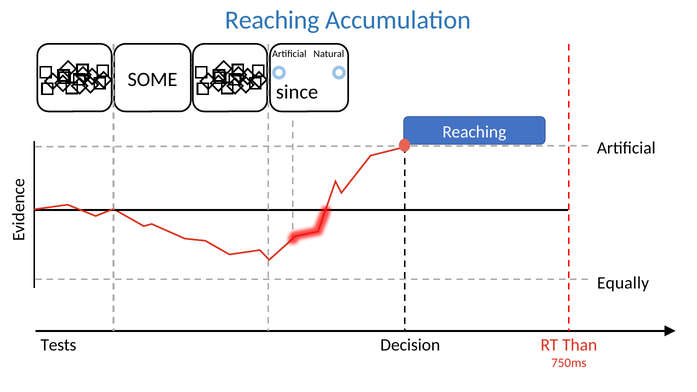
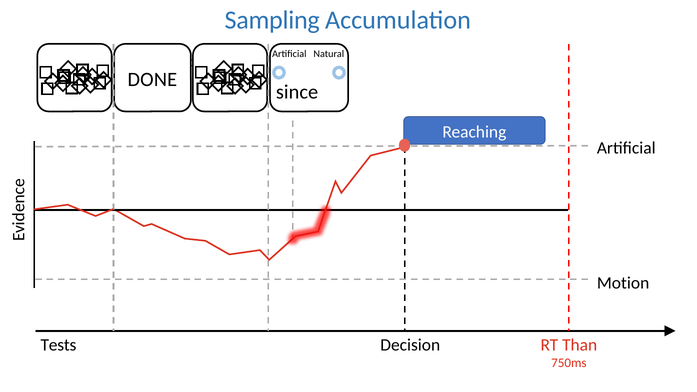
Reaching: Reaching -> Sampling (272, 20)
SOME: SOME -> DONE (152, 79)
Equally: Equally -> Motion (623, 283)
